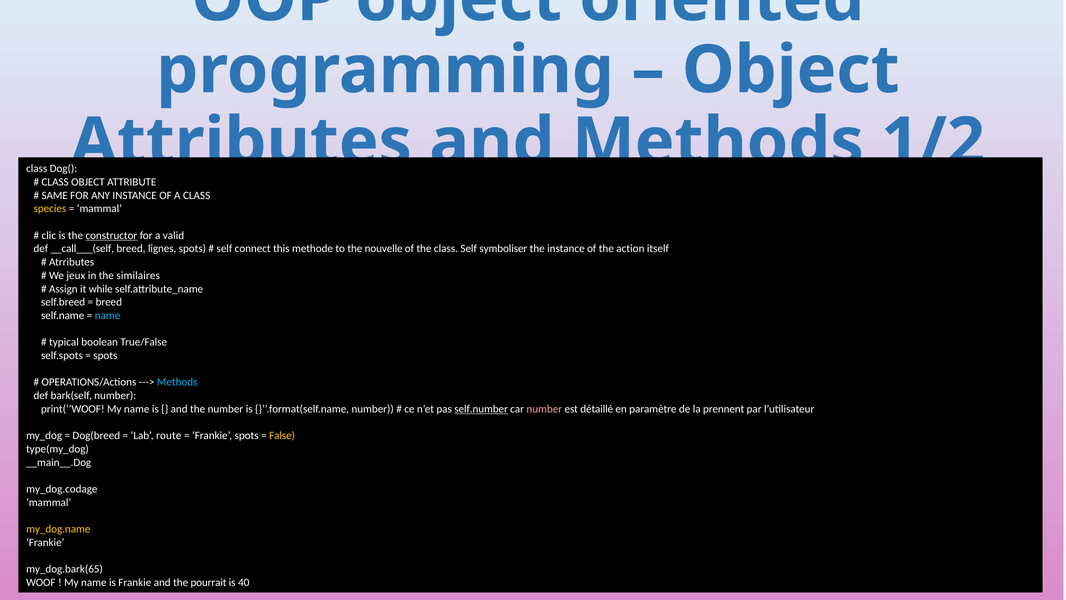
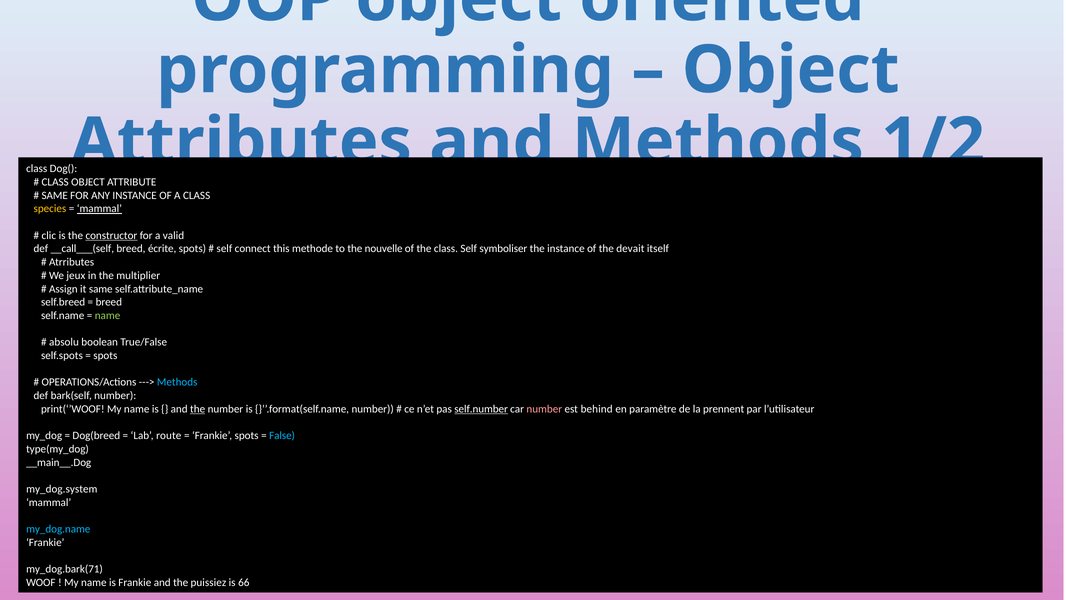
mammal underline: none -> present (99, 209)
lignes: lignes -> écrite (162, 249)
action: action -> devait (630, 249)
similaires: similaires -> multiplier (138, 275)
it while: while -> same (101, 289)
name colour: light blue -> light green (108, 315)
typical: typical -> absolu (64, 342)
the underline: none -> present (198, 409)
détaillé: détaillé -> behind (597, 409)
False colour: yellow -> light blue (282, 435)
my_dog.codage: my_dog.codage -> my_dog.system (62, 489)
my_dog.name colour: yellow -> light blue (58, 529)
my_dog.bark(65: my_dog.bark(65 -> my_dog.bark(71 (64, 569)
pourrait: pourrait -> puissiez (208, 582)
40: 40 -> 66 (244, 582)
